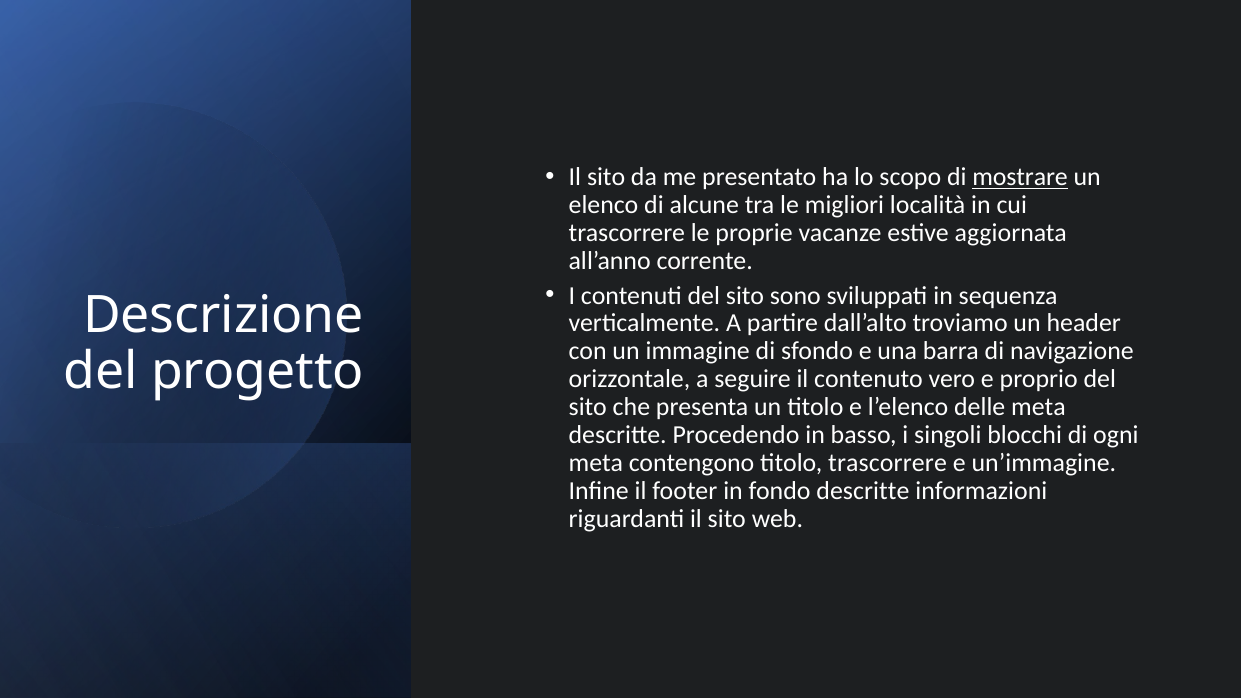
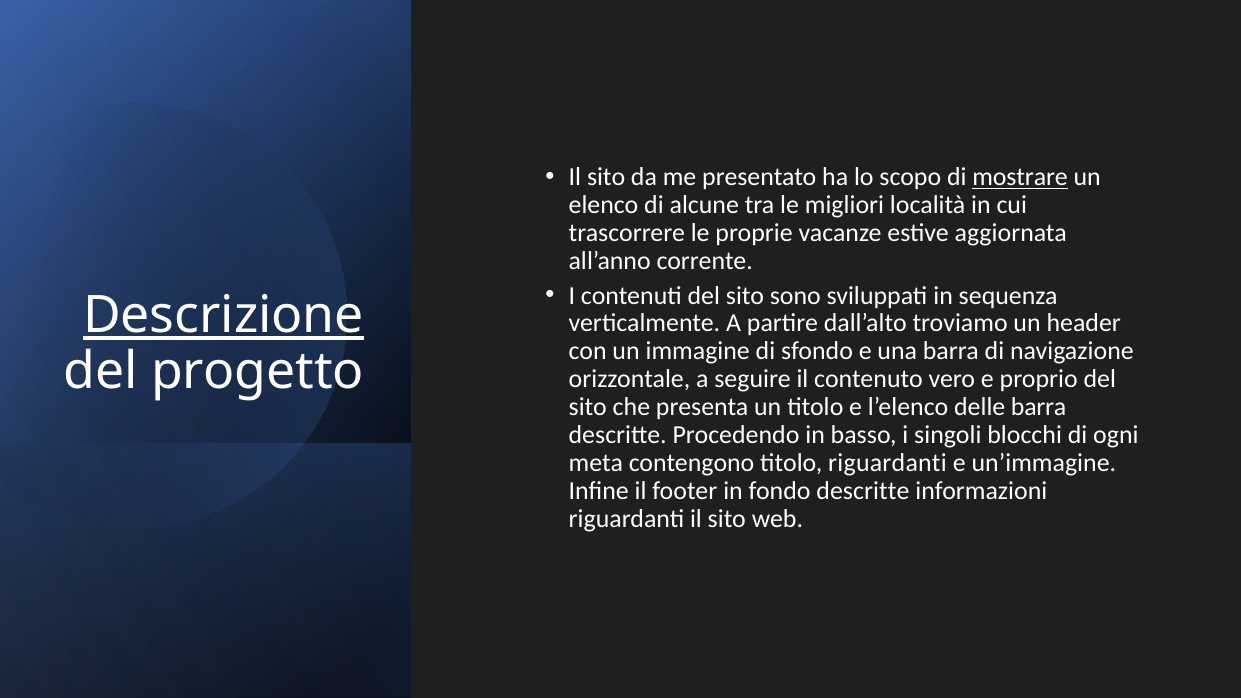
Descrizione underline: none -> present (224, 316)
delle meta: meta -> barra (1039, 407)
titolo trascorrere: trascorrere -> riguardanti (888, 463)
